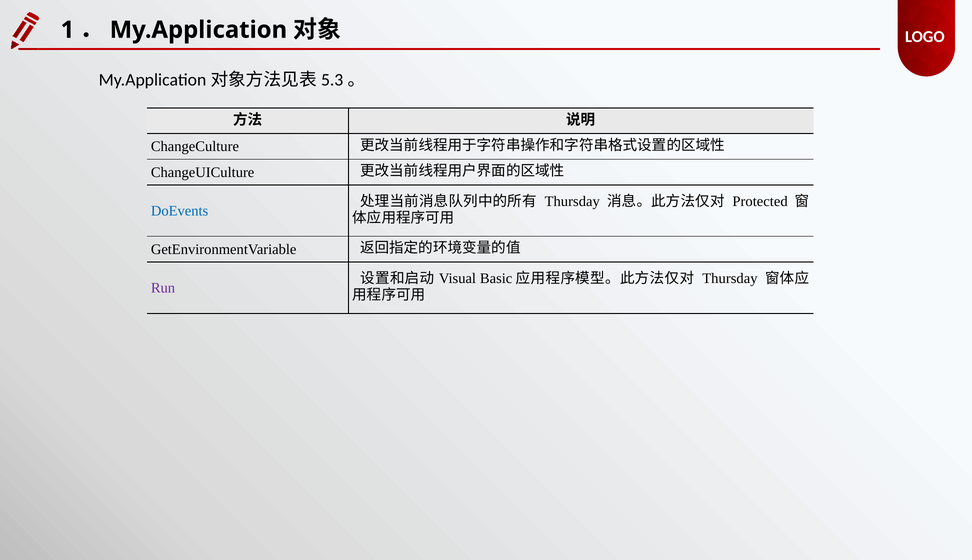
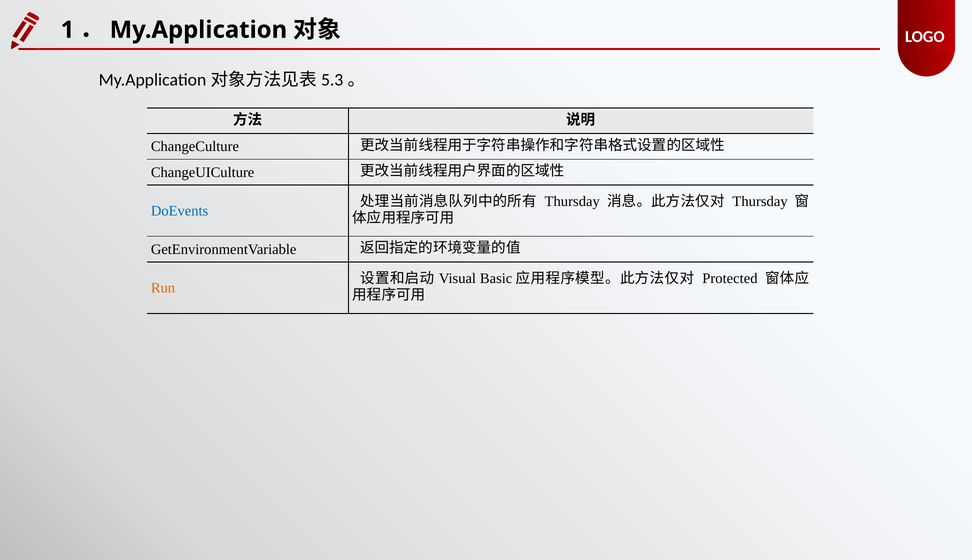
Protected: Protected -> Thursday (760, 201)
Thursday: Thursday -> Protected (730, 278)
Run colour: purple -> orange (163, 288)
